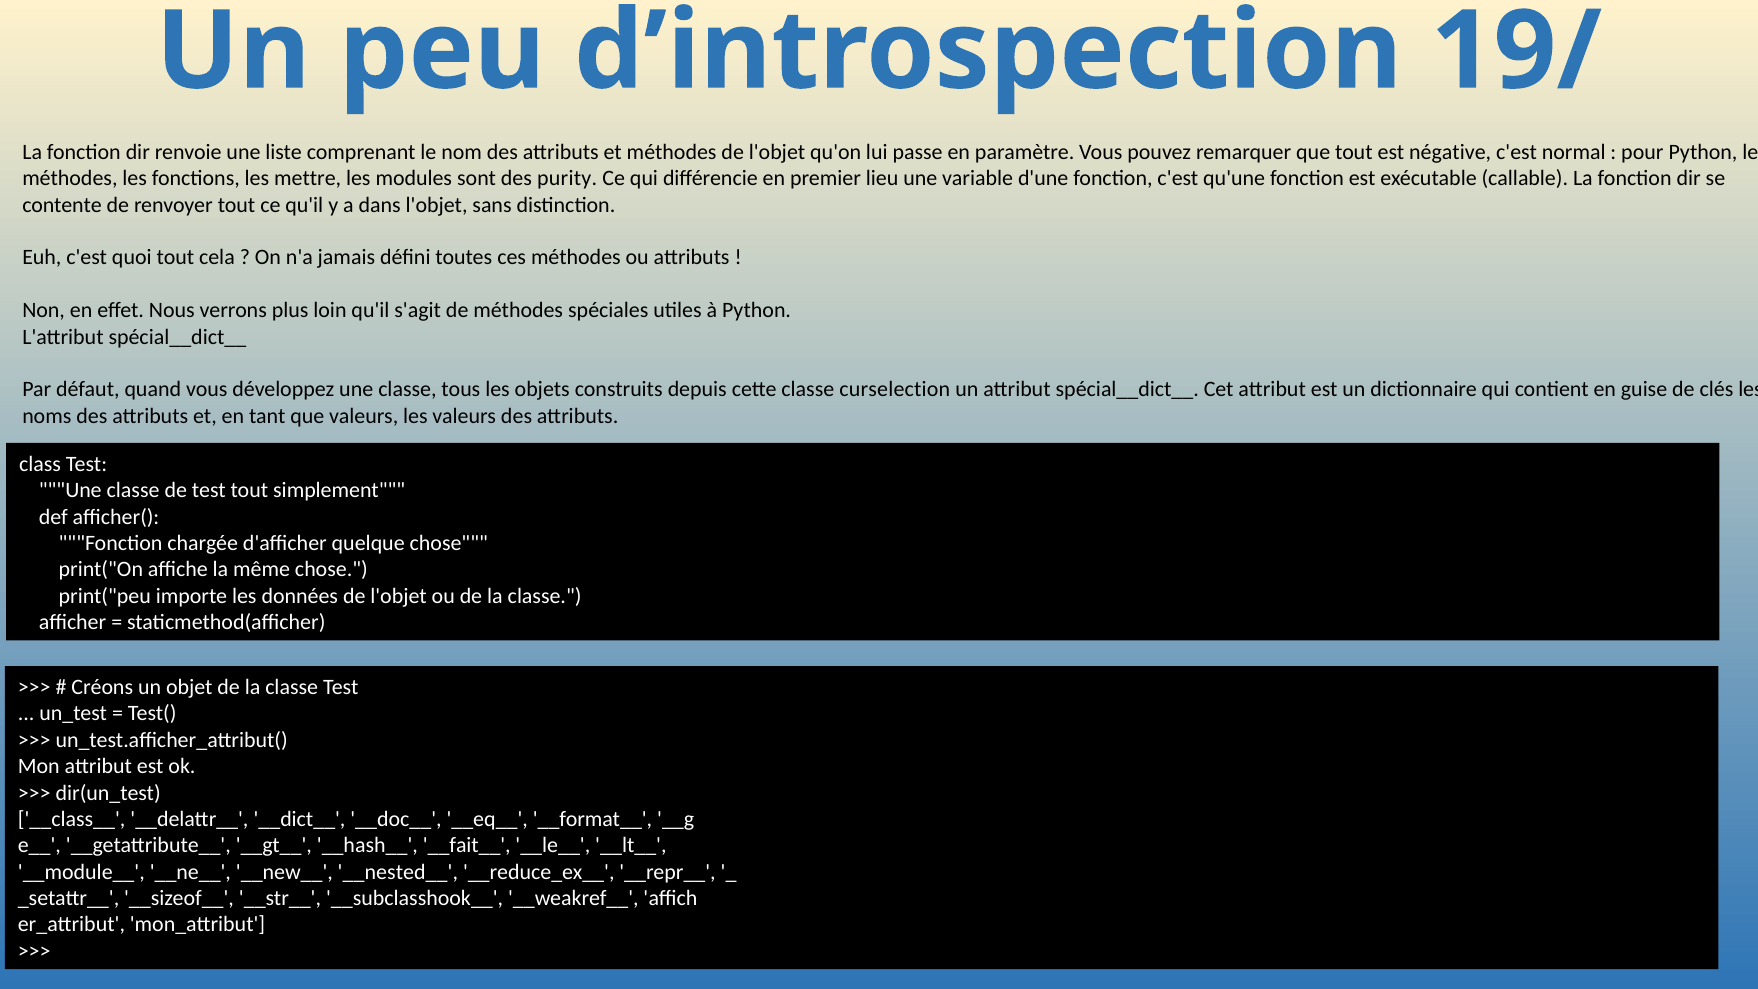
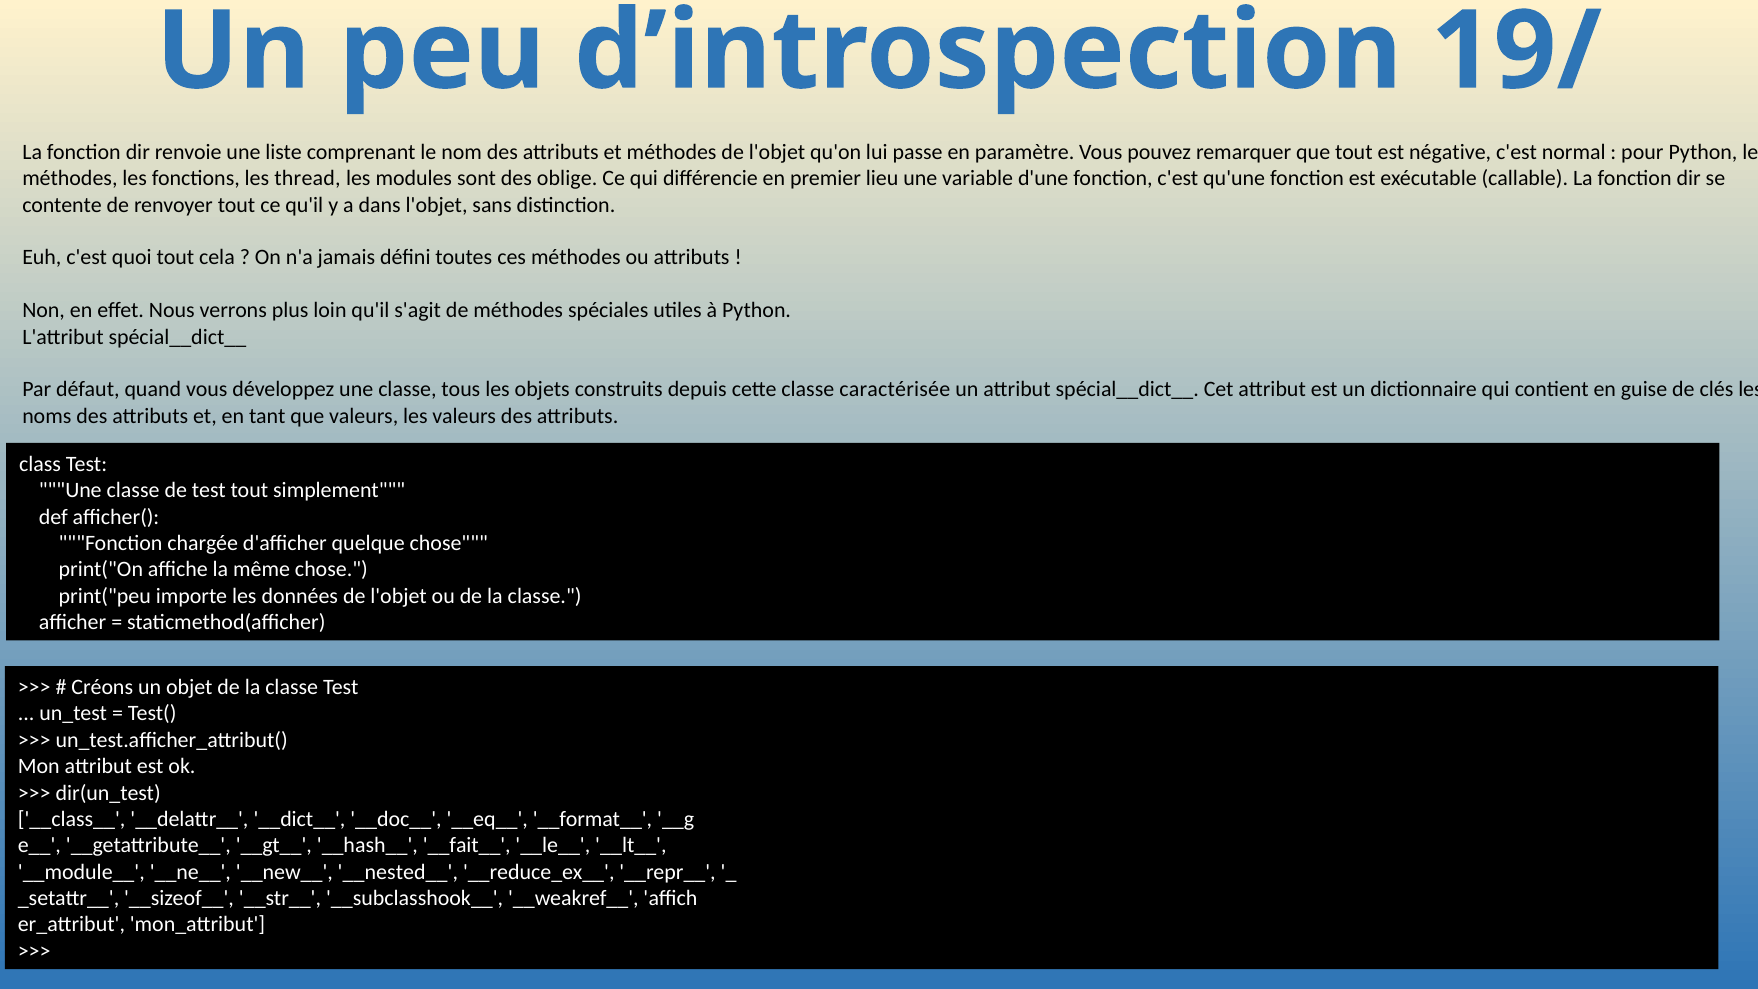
mettre: mettre -> thread (308, 179)
purity: purity -> oblige (567, 179)
curselection: curselection -> caractérisée (895, 390)
